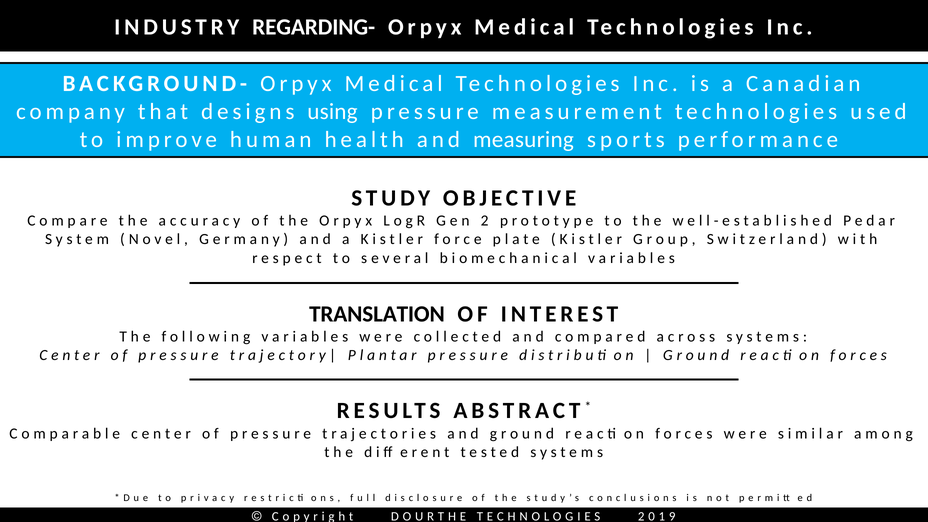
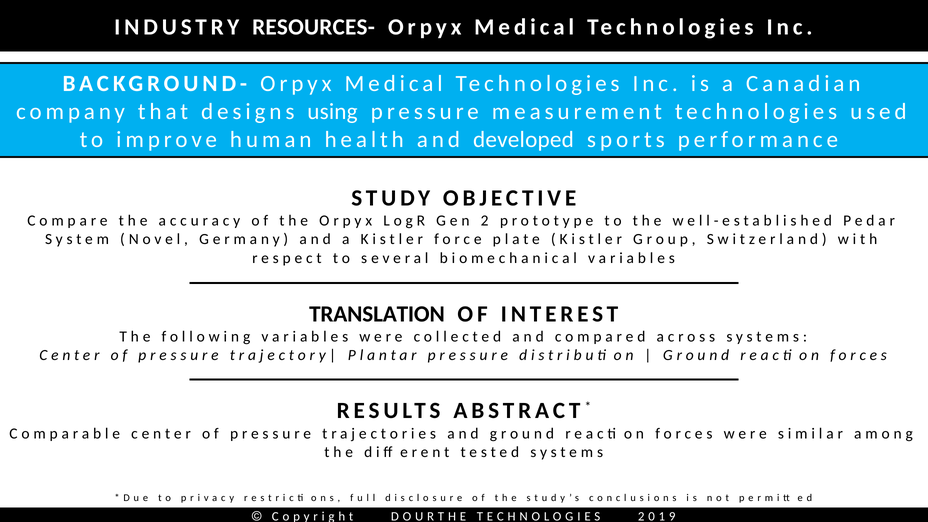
REGARDING-: REGARDING- -> RESOURCES- (314, 27)
measuring: measuring -> developed (523, 139)
